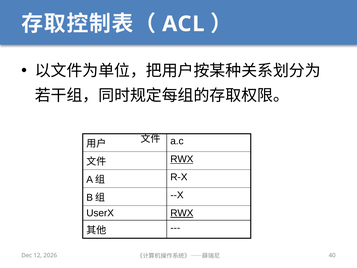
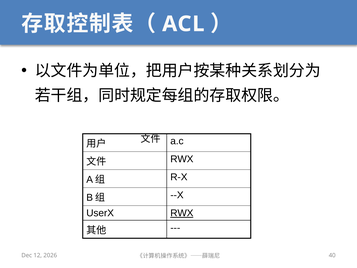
RWX underline: present -> none (182, 159)
